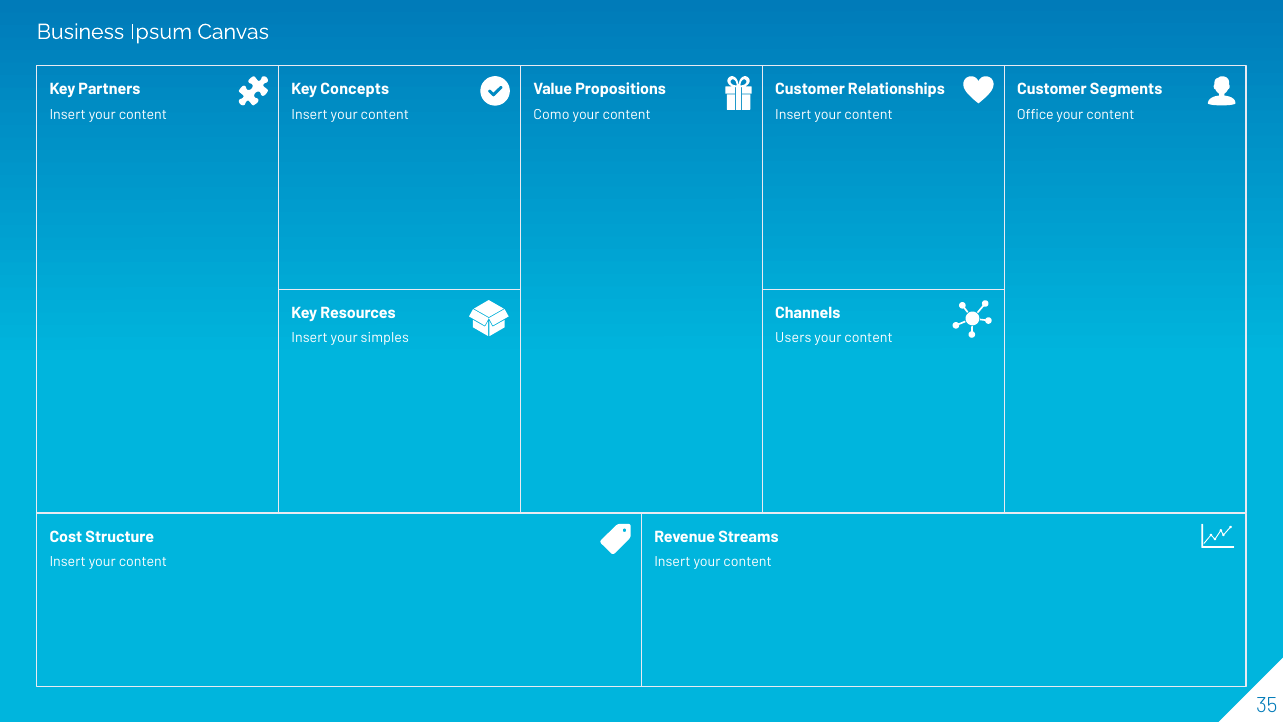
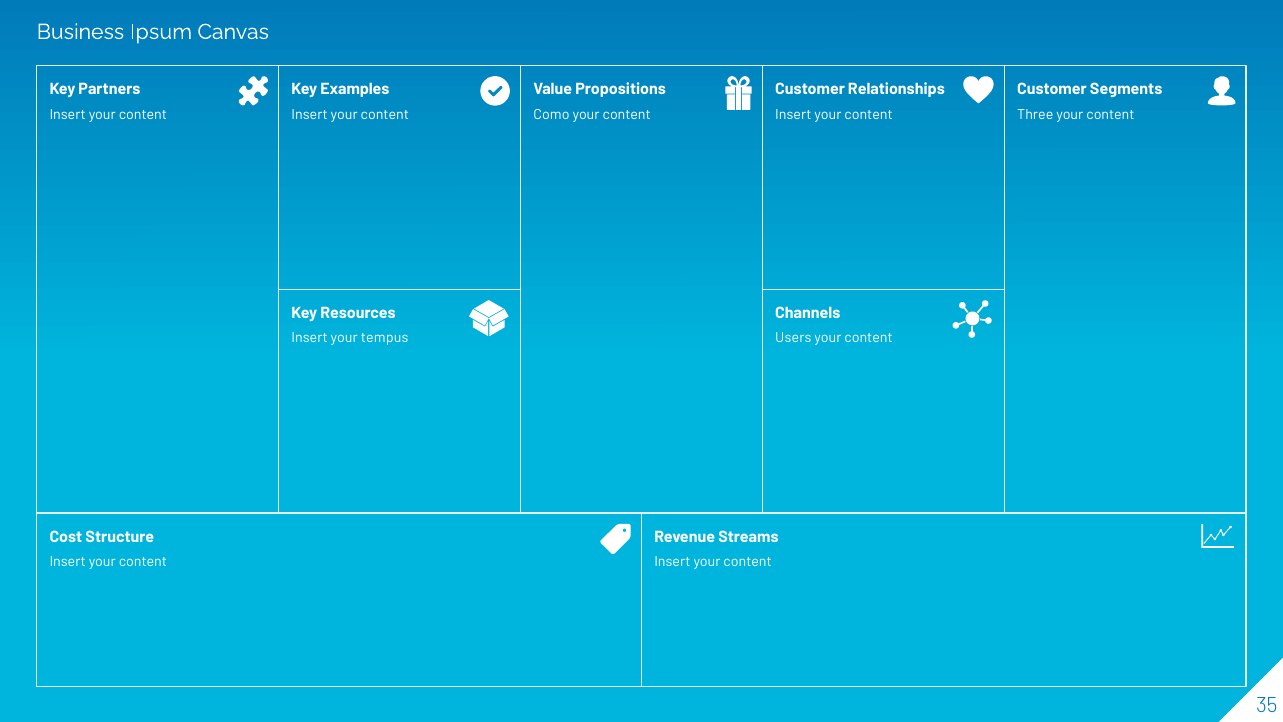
Concepts: Concepts -> Examples (355, 89)
Office: Office -> Three (1035, 114)
simples: simples -> tempus (385, 338)
